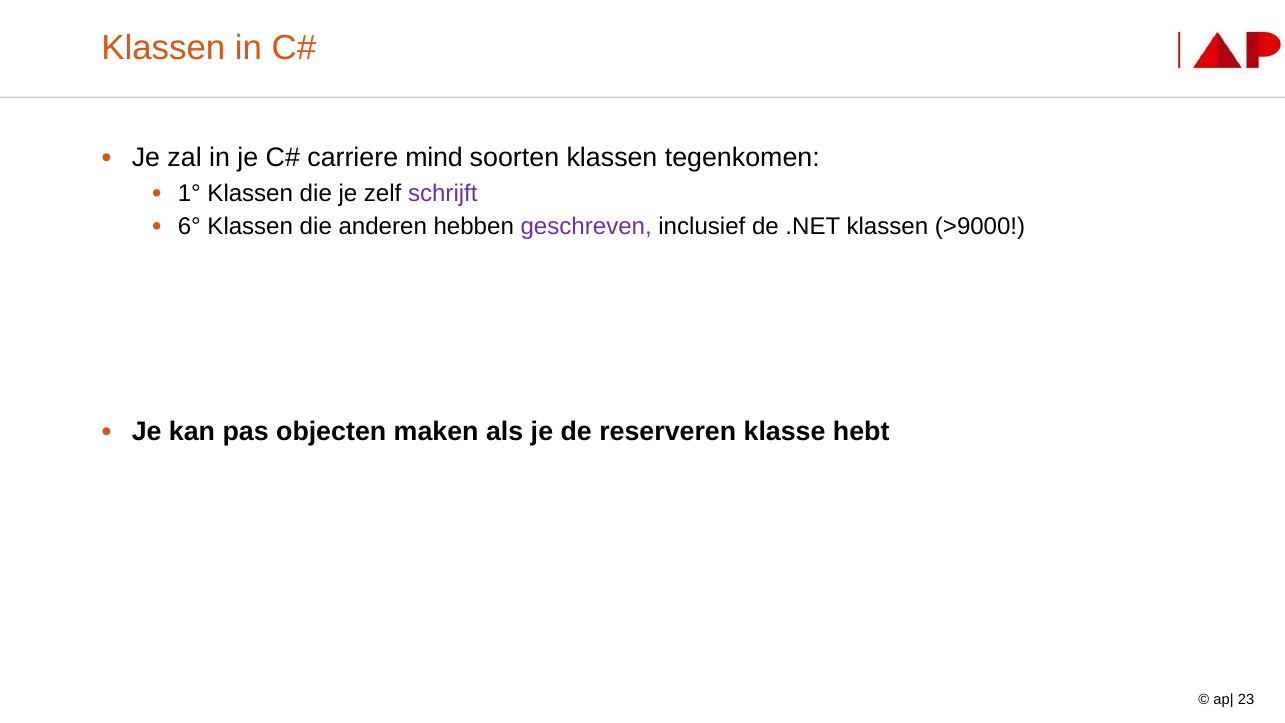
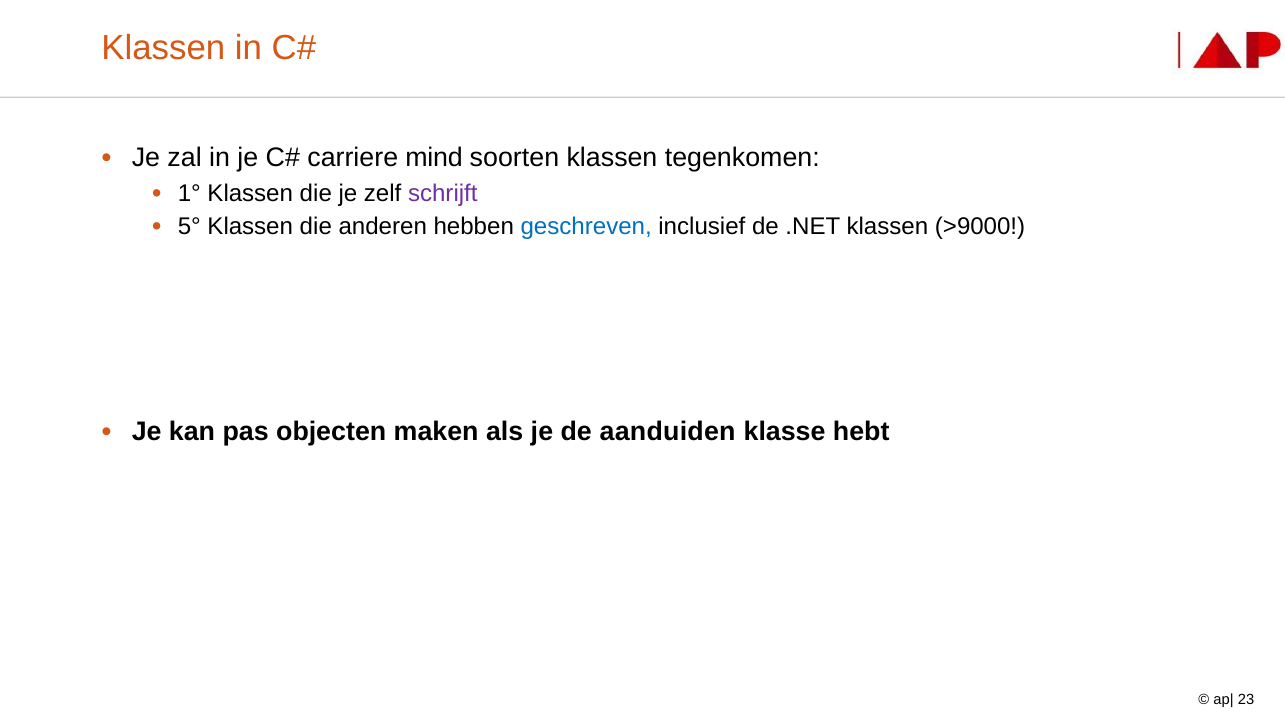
6°: 6° -> 5° (189, 227)
geschreven colour: purple -> blue (586, 227)
reserveren: reserveren -> aanduiden (668, 432)
